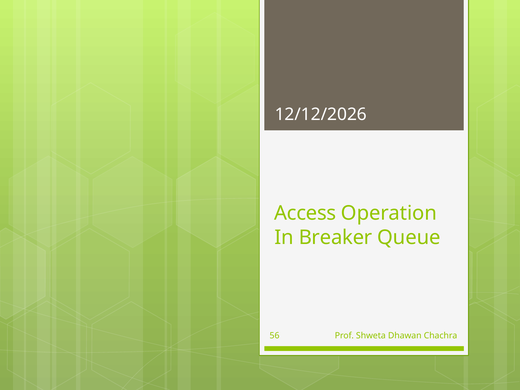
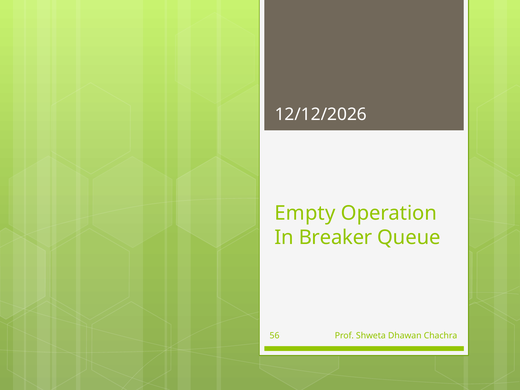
Access: Access -> Empty (305, 213)
